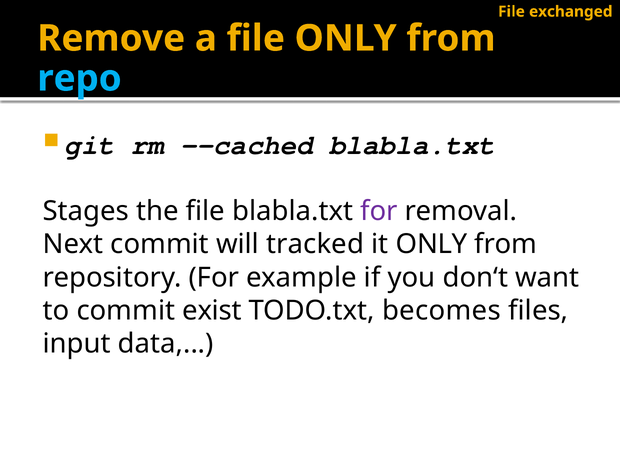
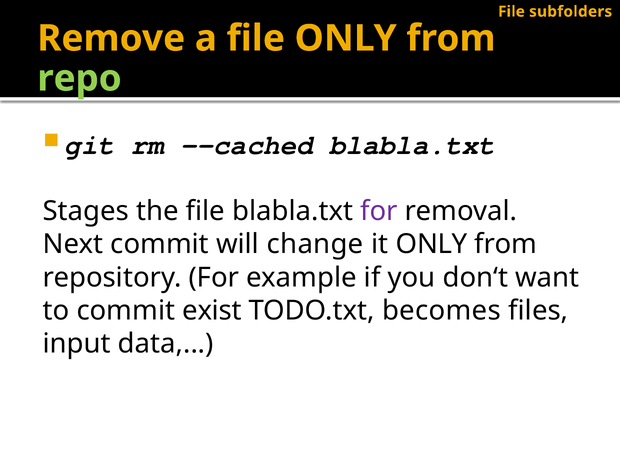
exchanged: exchanged -> subfolders (571, 12)
repo colour: light blue -> light green (79, 78)
tracked: tracked -> change (315, 244)
